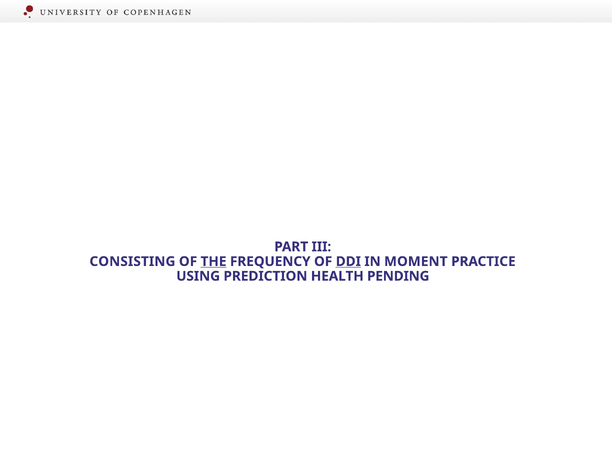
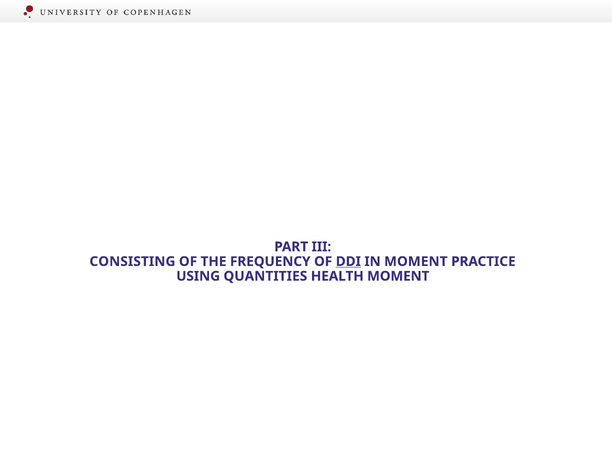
THE underline: present -> none (214, 261)
PREDICTION: PREDICTION -> QUANTITIES (265, 276)
HEALTH PENDING: PENDING -> MOMENT (398, 276)
